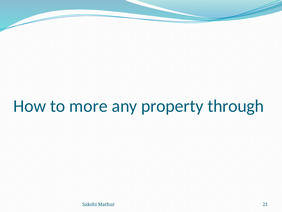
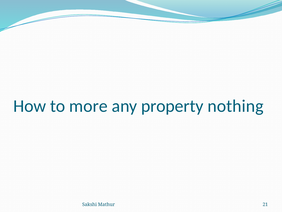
through: through -> nothing (236, 106)
